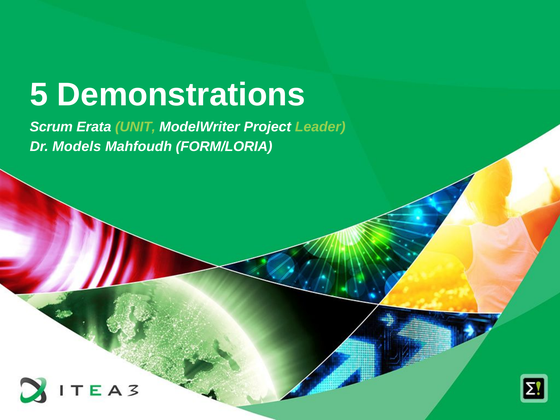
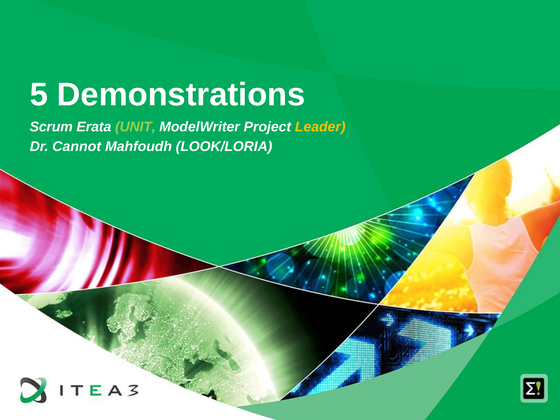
Leader colour: light green -> yellow (320, 127)
Models: Models -> Cannot (77, 147)
FORM/LORIA: FORM/LORIA -> LOOK/LORIA (224, 147)
